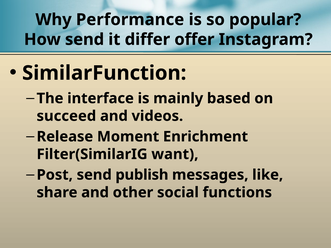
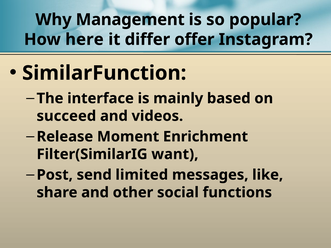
Performance: Performance -> Management (130, 20)
How send: send -> here (84, 39)
publish: publish -> limited (142, 175)
